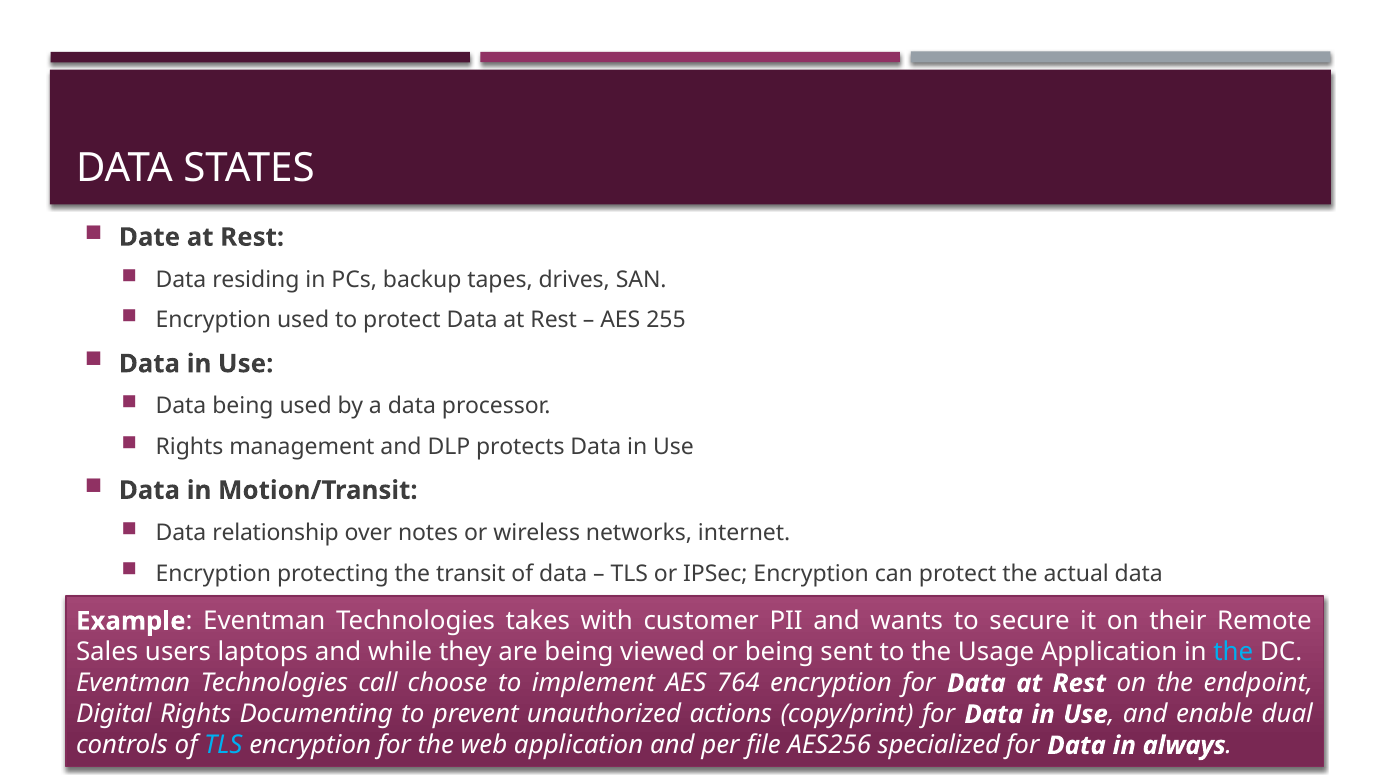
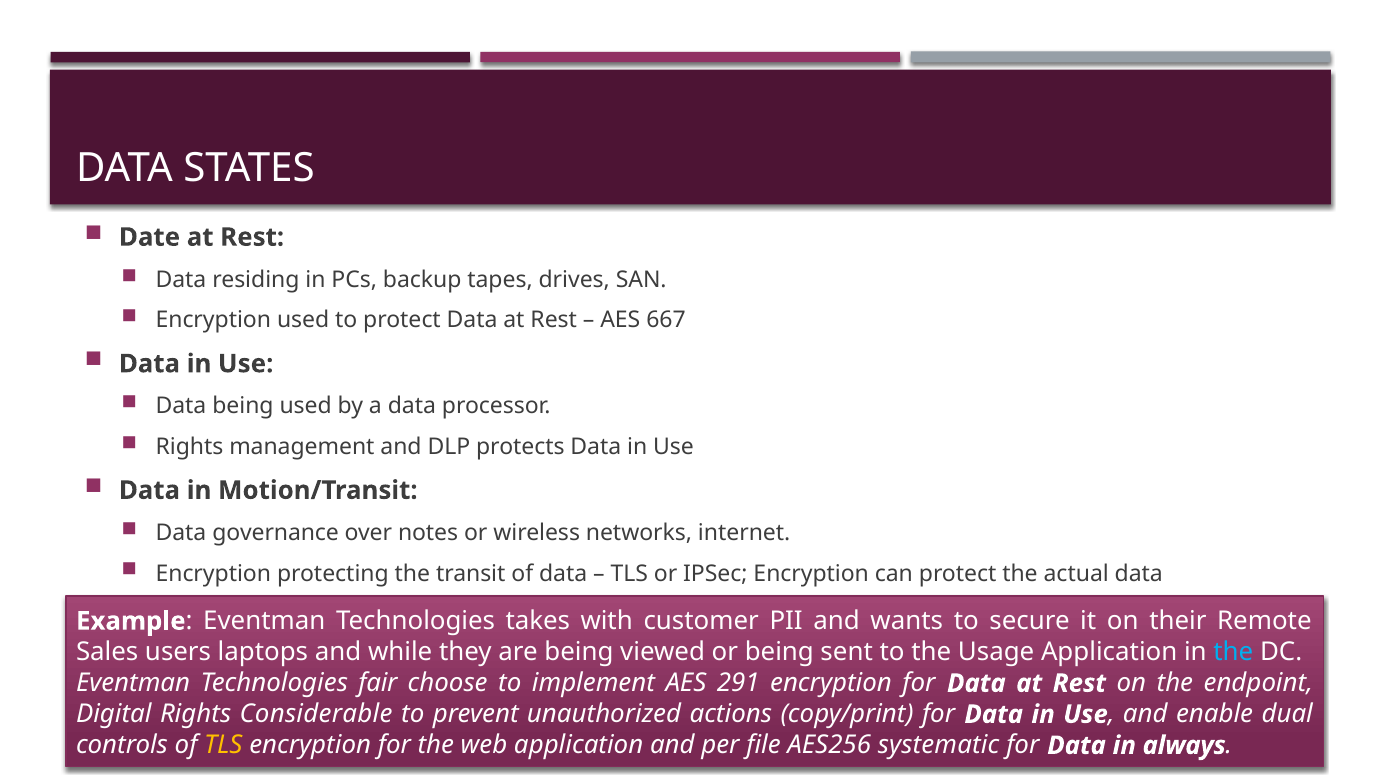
255: 255 -> 667 (666, 320)
relationship: relationship -> governance (276, 533)
call: call -> fair (378, 683)
764: 764 -> 291 (738, 683)
Documenting: Documenting -> Considerable (316, 714)
TLS colour: light blue -> yellow (223, 745)
specialized: specialized -> systematic (939, 745)
